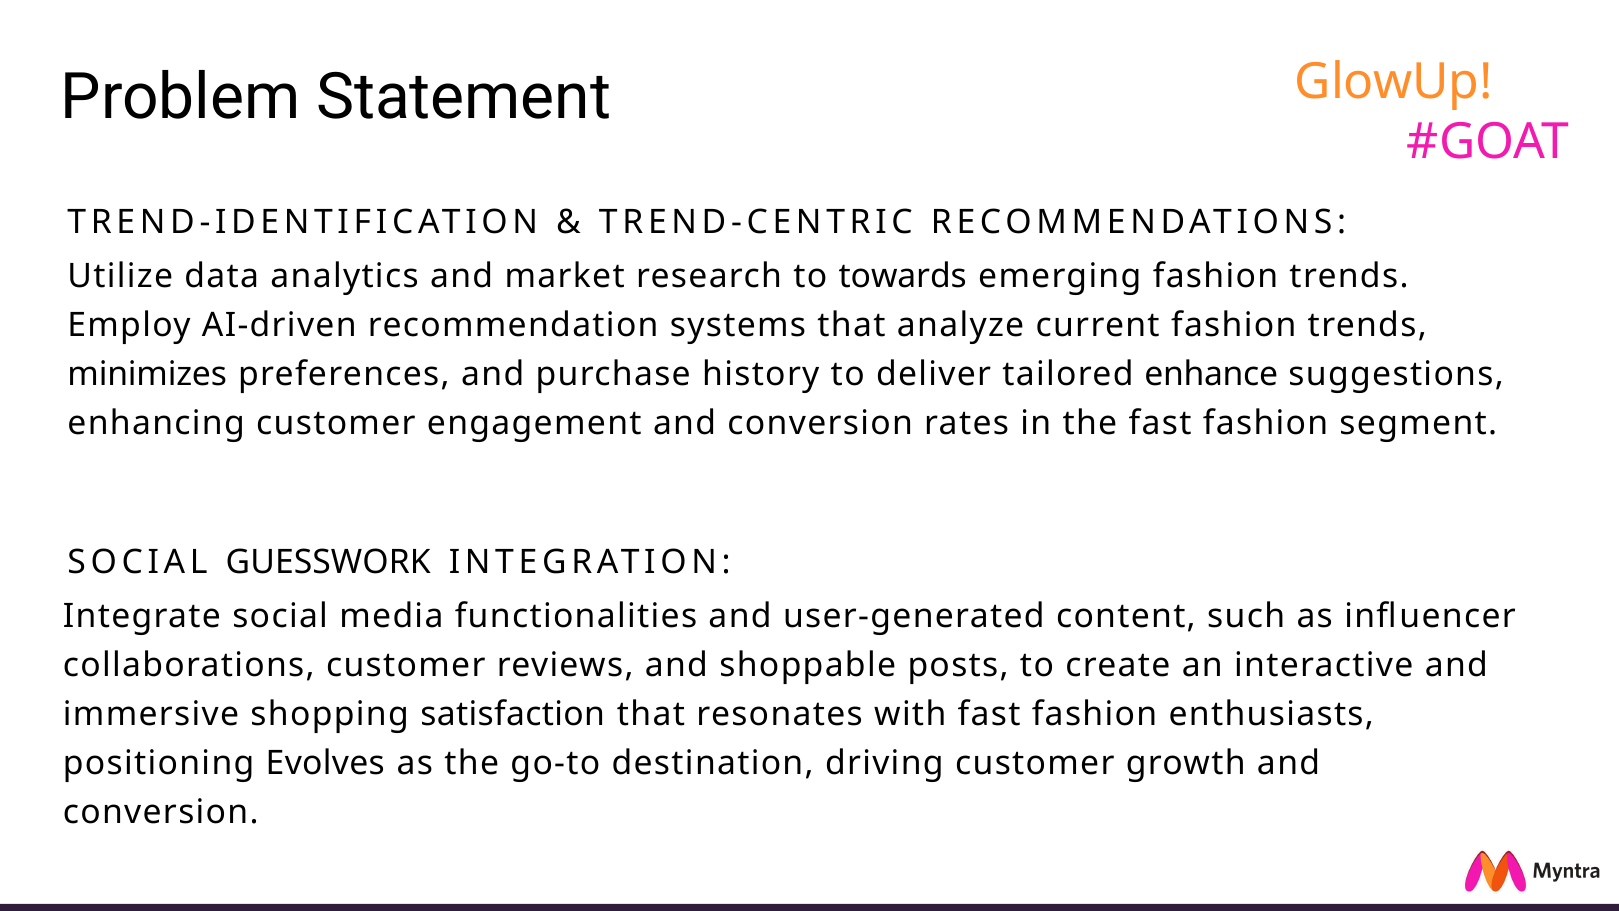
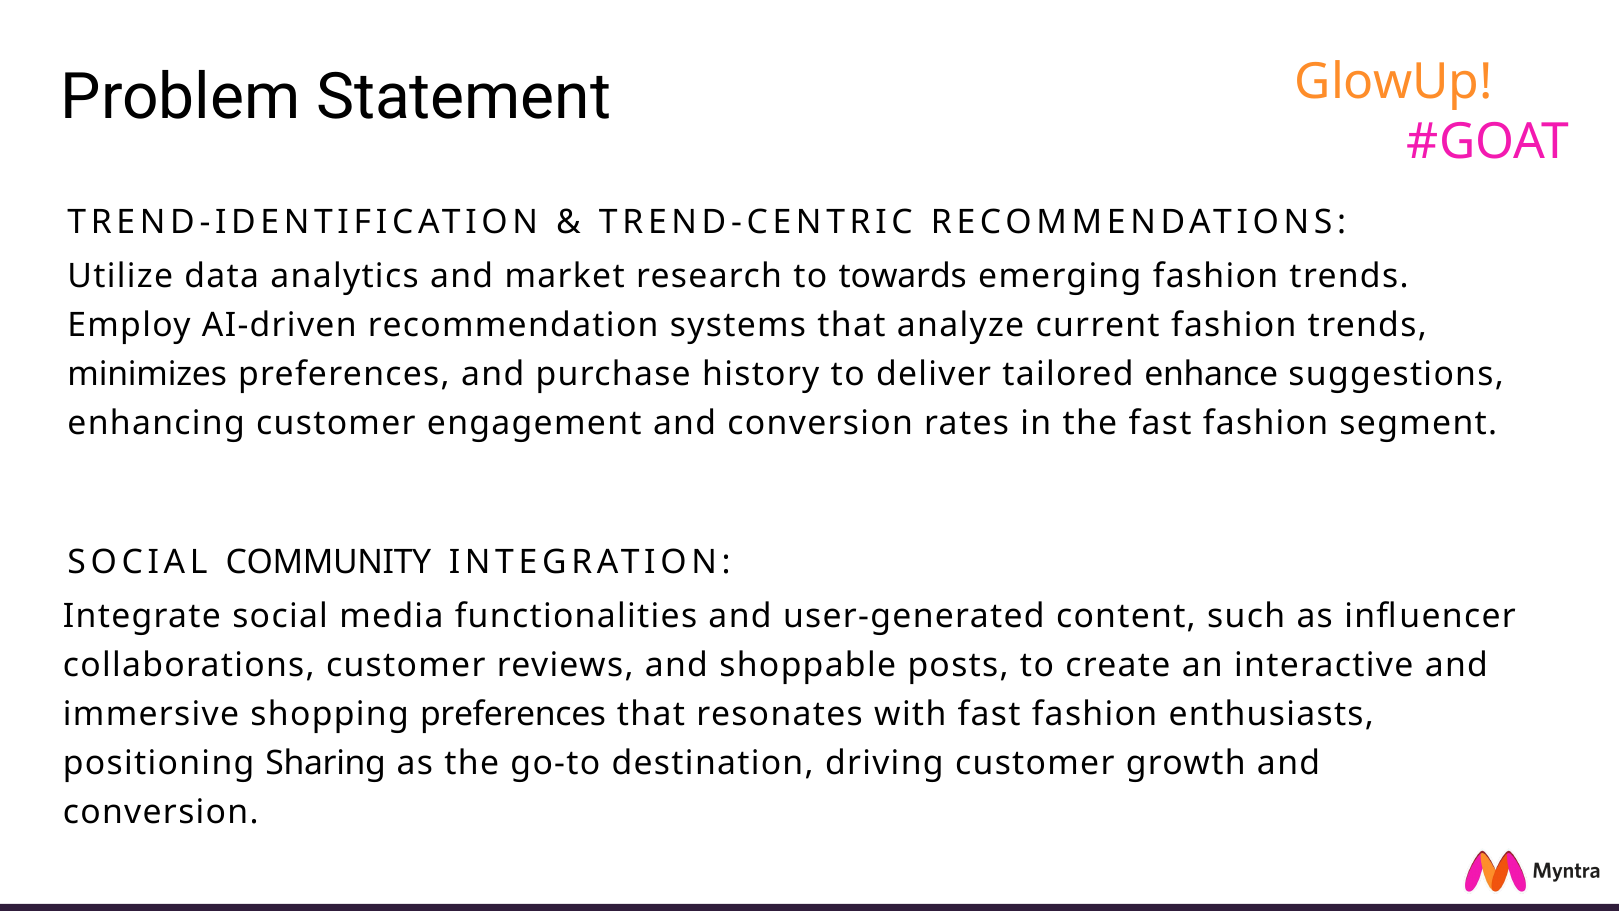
GUESSWORK: GUESSWORK -> COMMUNITY (328, 562)
shopping satisfaction: satisfaction -> preferences (513, 714)
Evolves: Evolves -> Sharing (326, 763)
